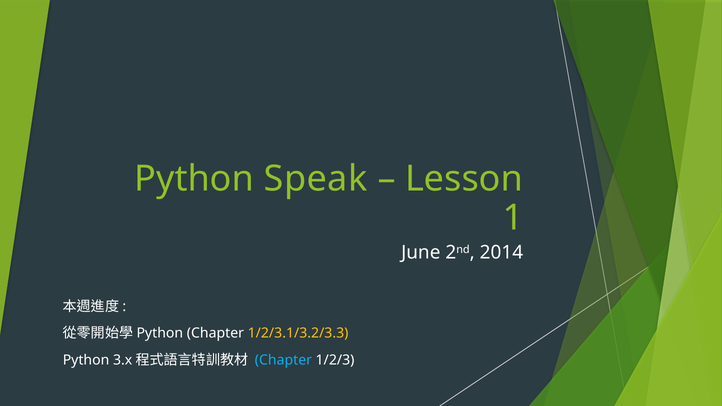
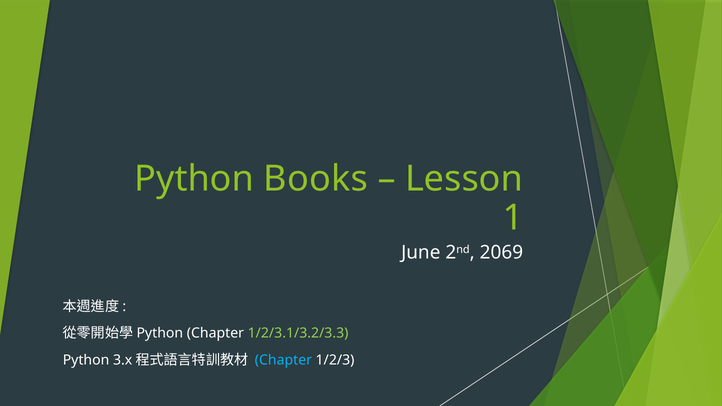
Speak: Speak -> Books (316, 179)
2014: 2014 -> 2069 (501, 253)
1/2/3.1/3.2/3.3 colour: yellow -> light green (298, 333)
